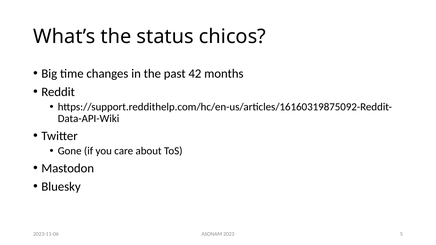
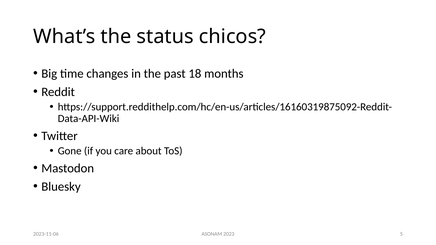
42: 42 -> 18 (195, 74)
